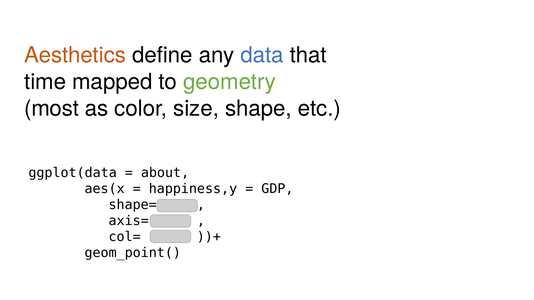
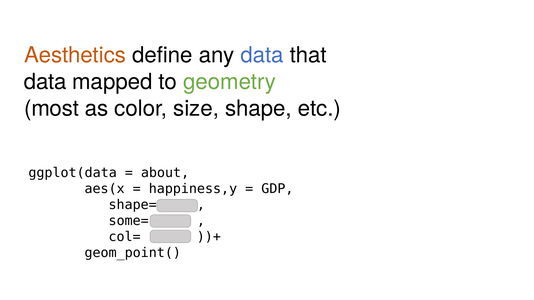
time: time -> data (45, 82)
axis=: axis= -> some= (129, 221)
